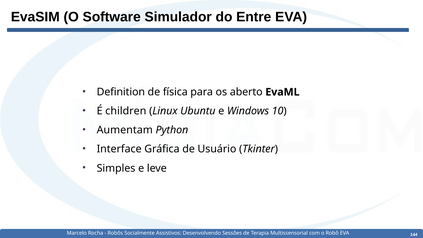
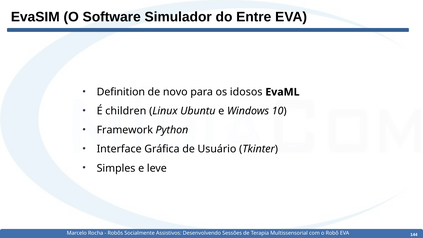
física: física -> novo (175, 92)
aberto: aberto -> idosos (246, 92)
Aumentam: Aumentam -> Framework (125, 130)
